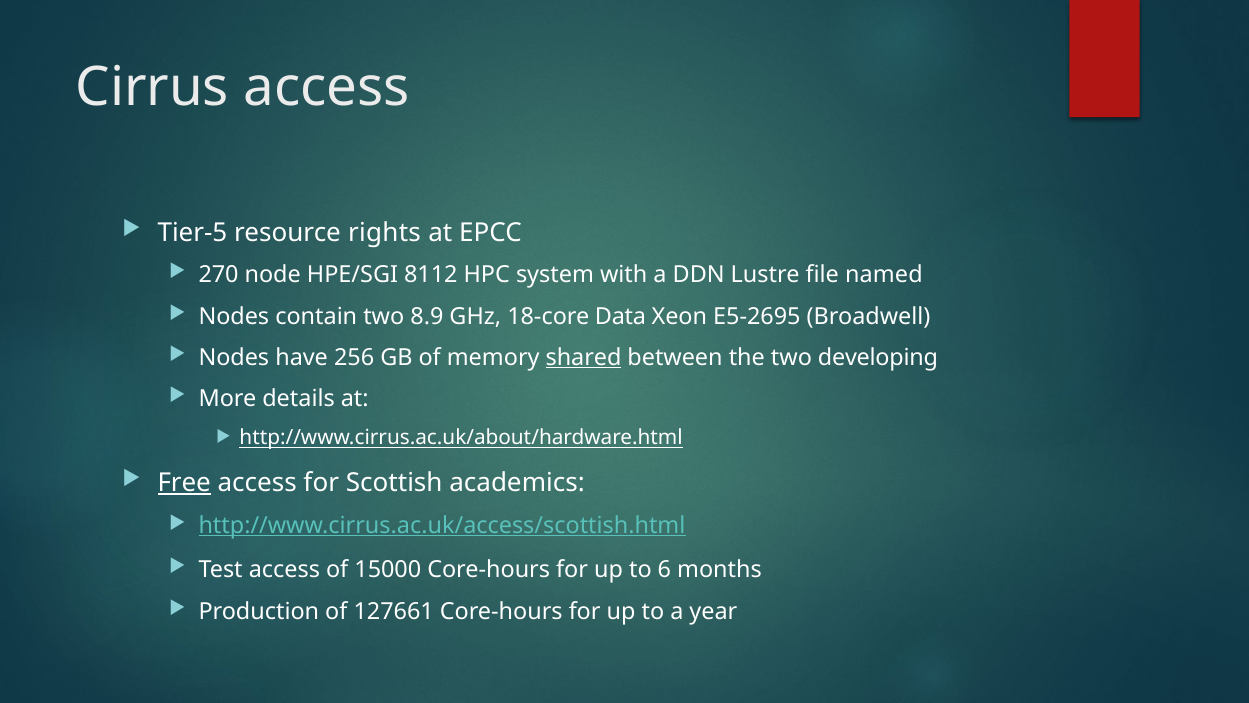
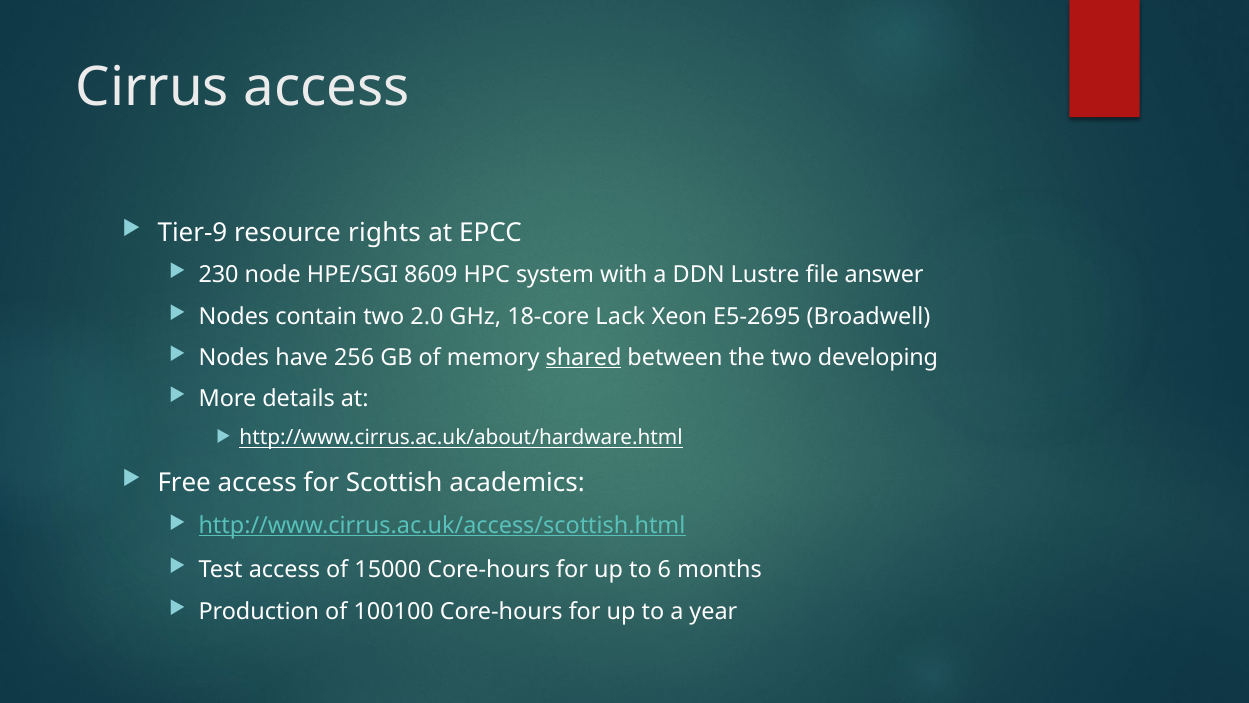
Tier-5: Tier-5 -> Tier-9 (192, 232)
270: 270 -> 230 (219, 275)
8112: 8112 -> 8609 (431, 275)
named: named -> answer (884, 275)
8.9: 8.9 -> 2.0 (427, 316)
Data: Data -> Lack (620, 316)
Free underline: present -> none (184, 482)
127661: 127661 -> 100100 (394, 611)
